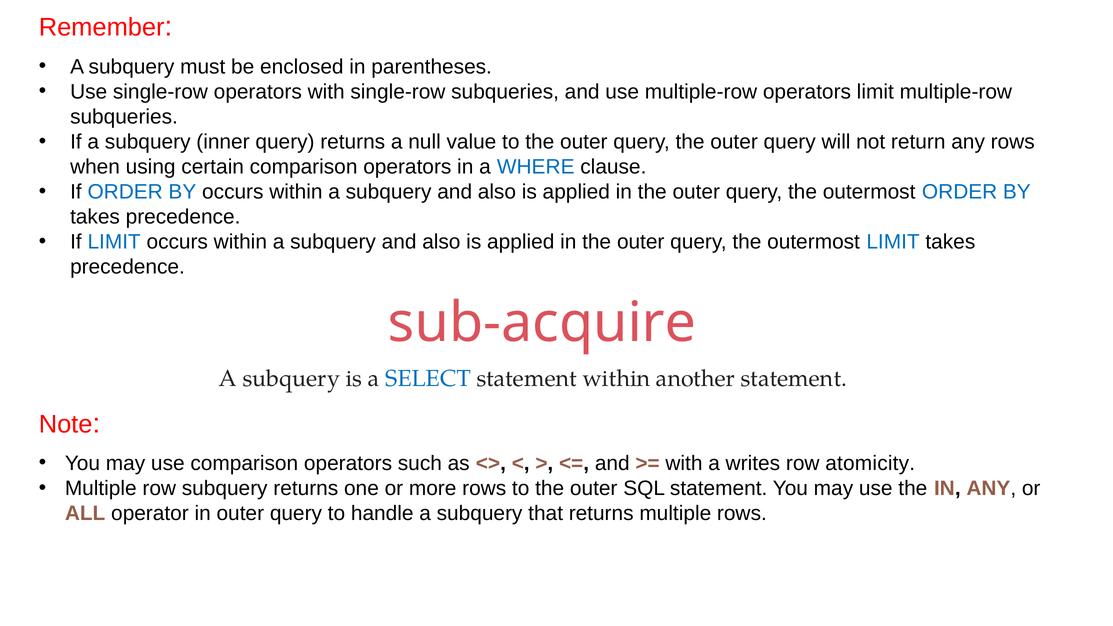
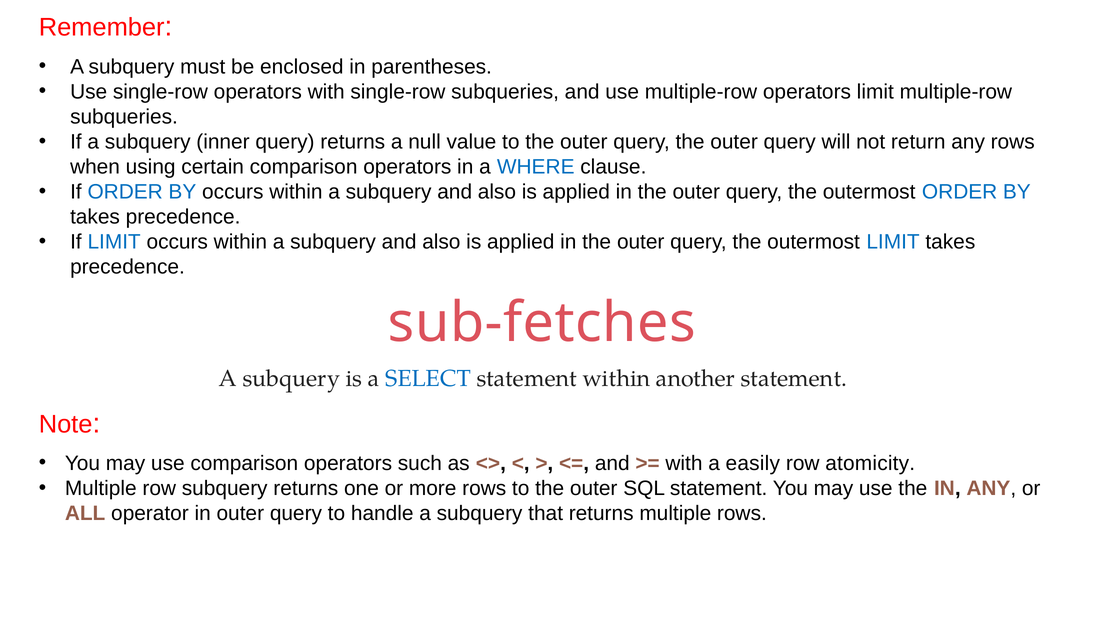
sub-acquire: sub-acquire -> sub-fetches (542, 323)
writes: writes -> easily (753, 463)
